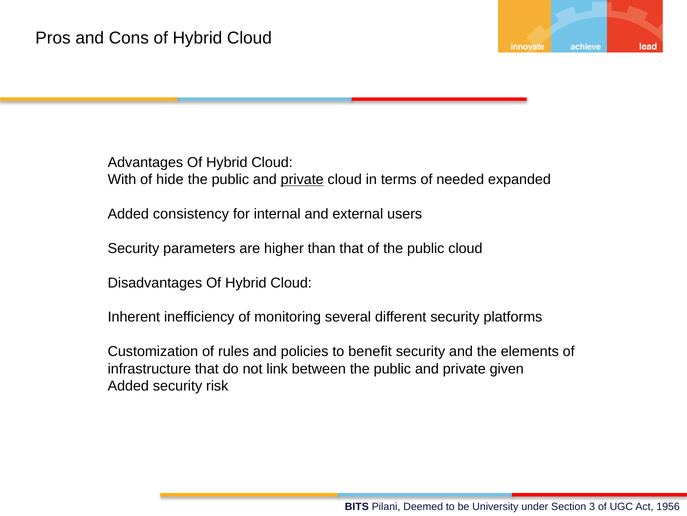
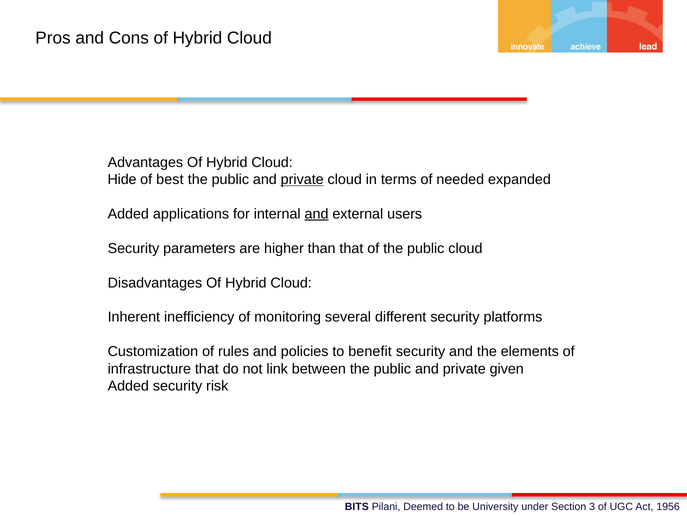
With: With -> Hide (122, 179)
hide: hide -> best (170, 179)
consistency: consistency -> applications (191, 214)
and underline: none -> present (317, 214)
